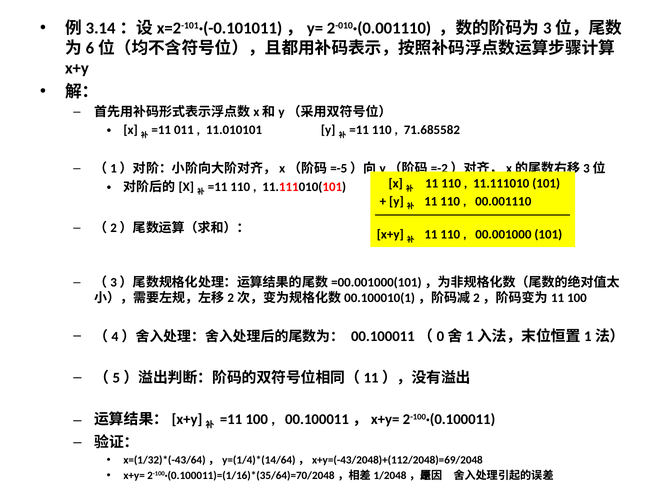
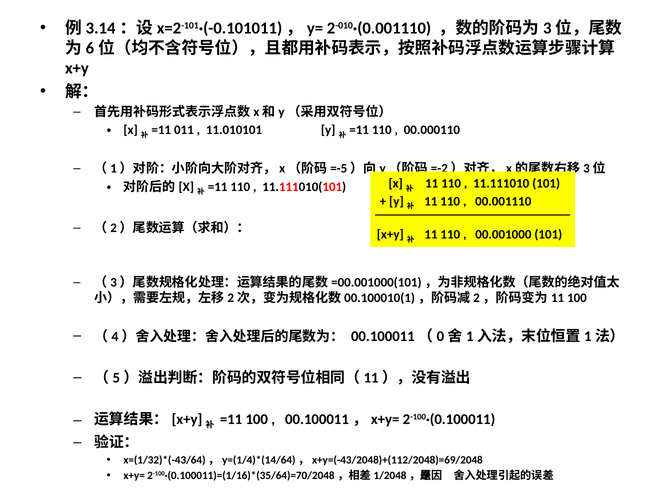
71.685582: 71.685582 -> 00.000110 (432, 130)
